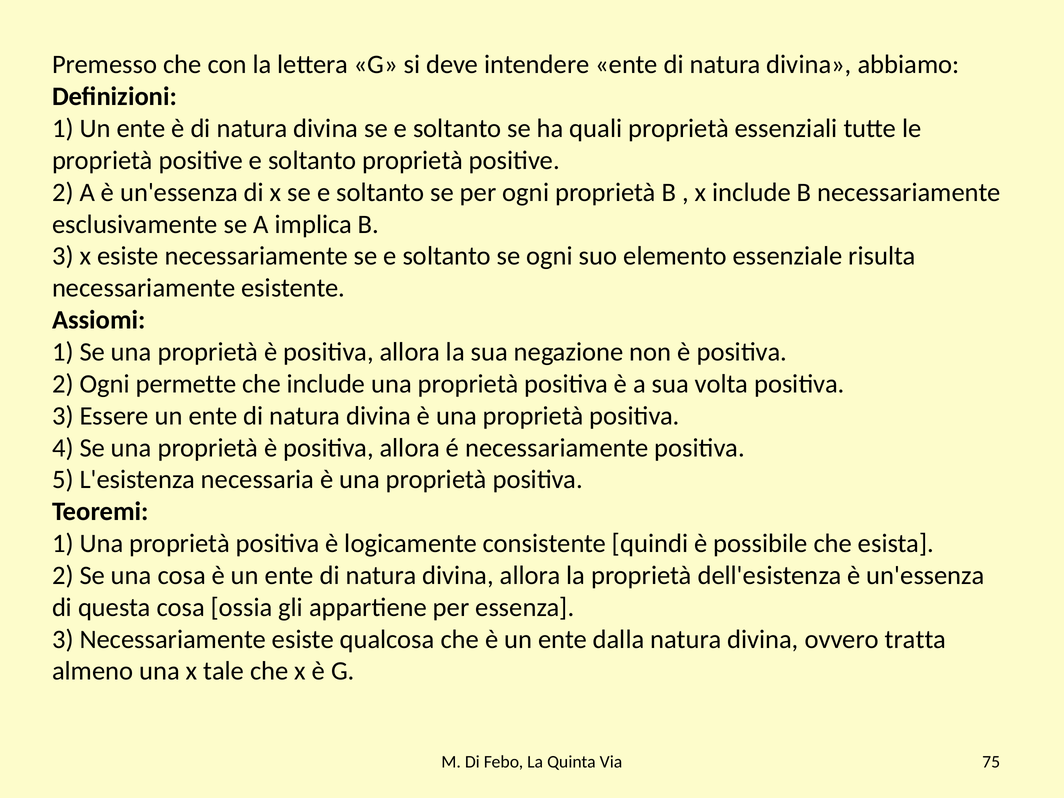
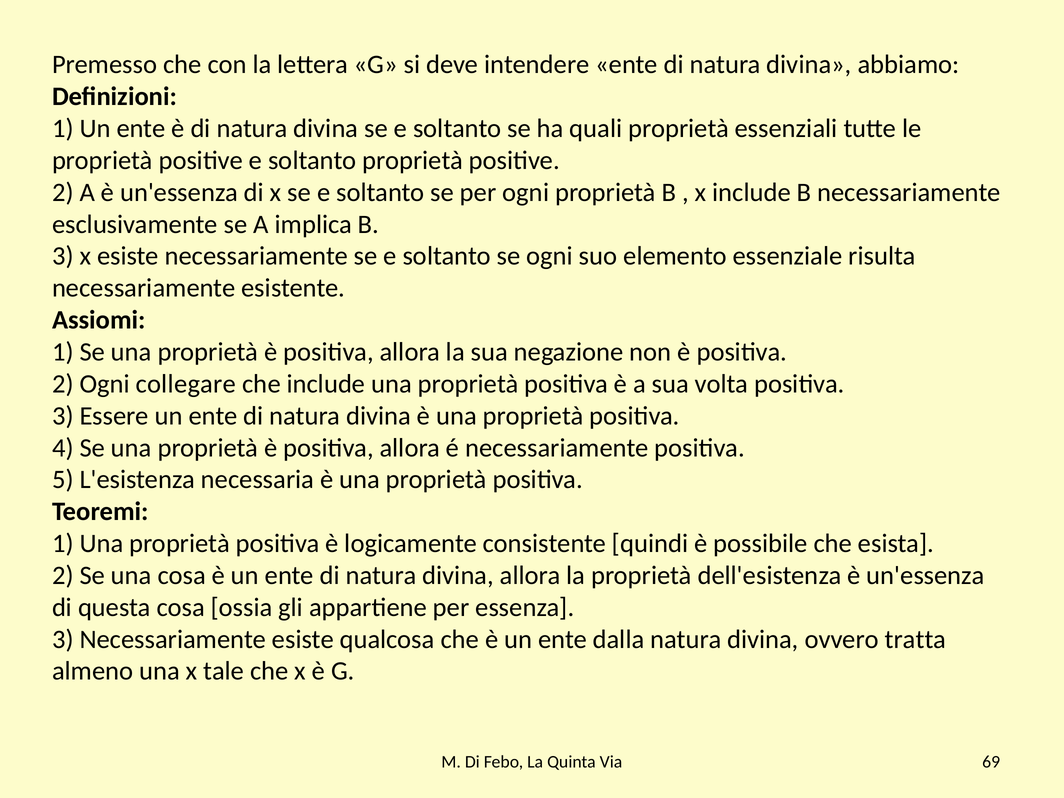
permette: permette -> collegare (186, 384)
75: 75 -> 69 (991, 762)
